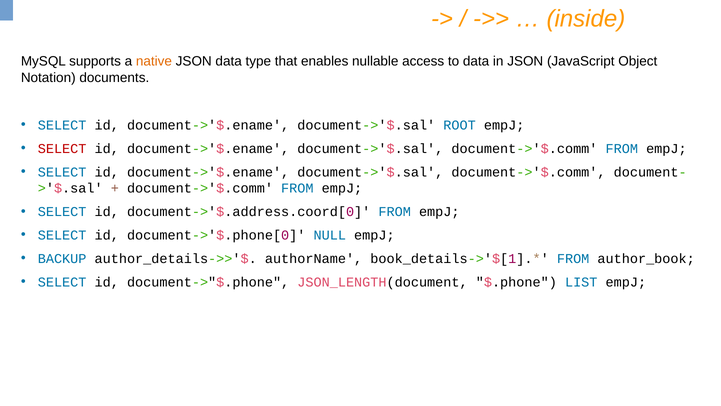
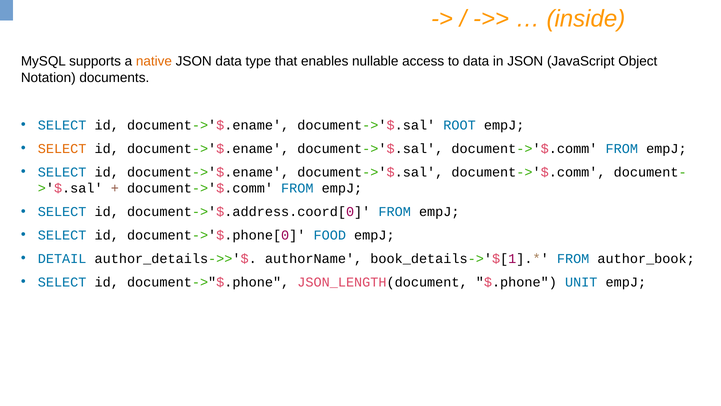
SELECT colour: red -> orange (62, 148)
NULL: NULL -> FOOD (330, 235)
BACKUP: BACKUP -> DETAIL (62, 258)
LIST: LIST -> UNIT (581, 282)
